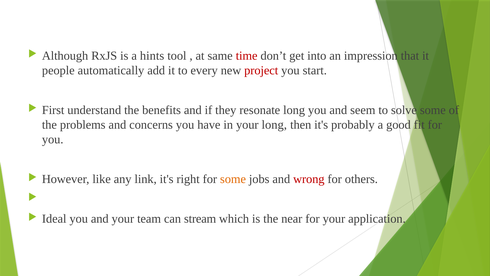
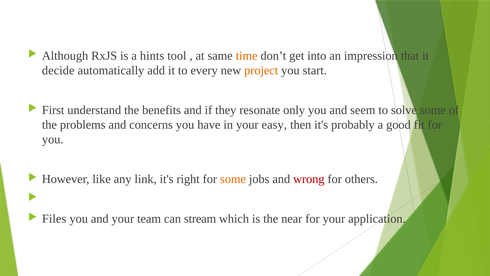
time colour: red -> orange (247, 56)
people: people -> decide (58, 70)
project colour: red -> orange (261, 70)
resonate long: long -> only (294, 110)
your long: long -> easy (274, 125)
Ideal: Ideal -> Files (54, 219)
